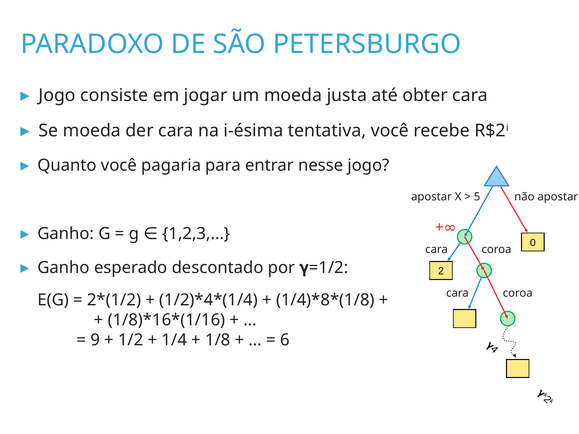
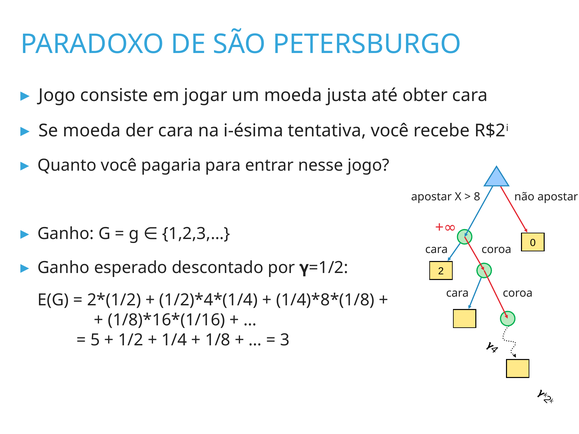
5: 5 -> 8 (477, 197)
9: 9 -> 5 (95, 340)
6: 6 -> 3 (285, 340)
